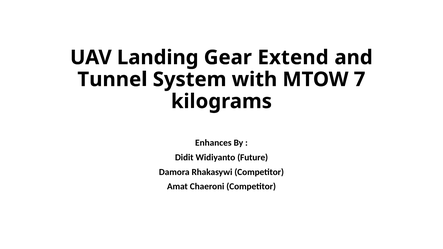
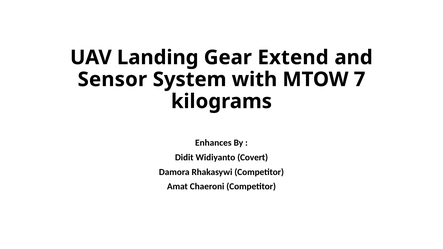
Tunnel: Tunnel -> Sensor (112, 80)
Future: Future -> Covert (253, 158)
